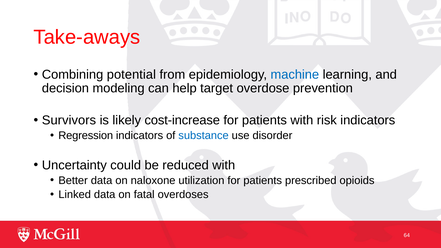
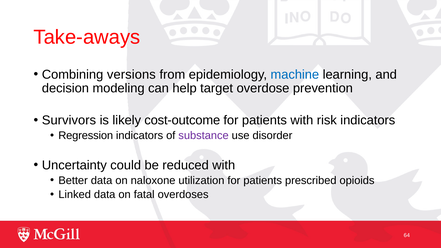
potential: potential -> versions (131, 75)
cost-increase: cost-increase -> cost-outcome (182, 120)
substance colour: blue -> purple (204, 136)
